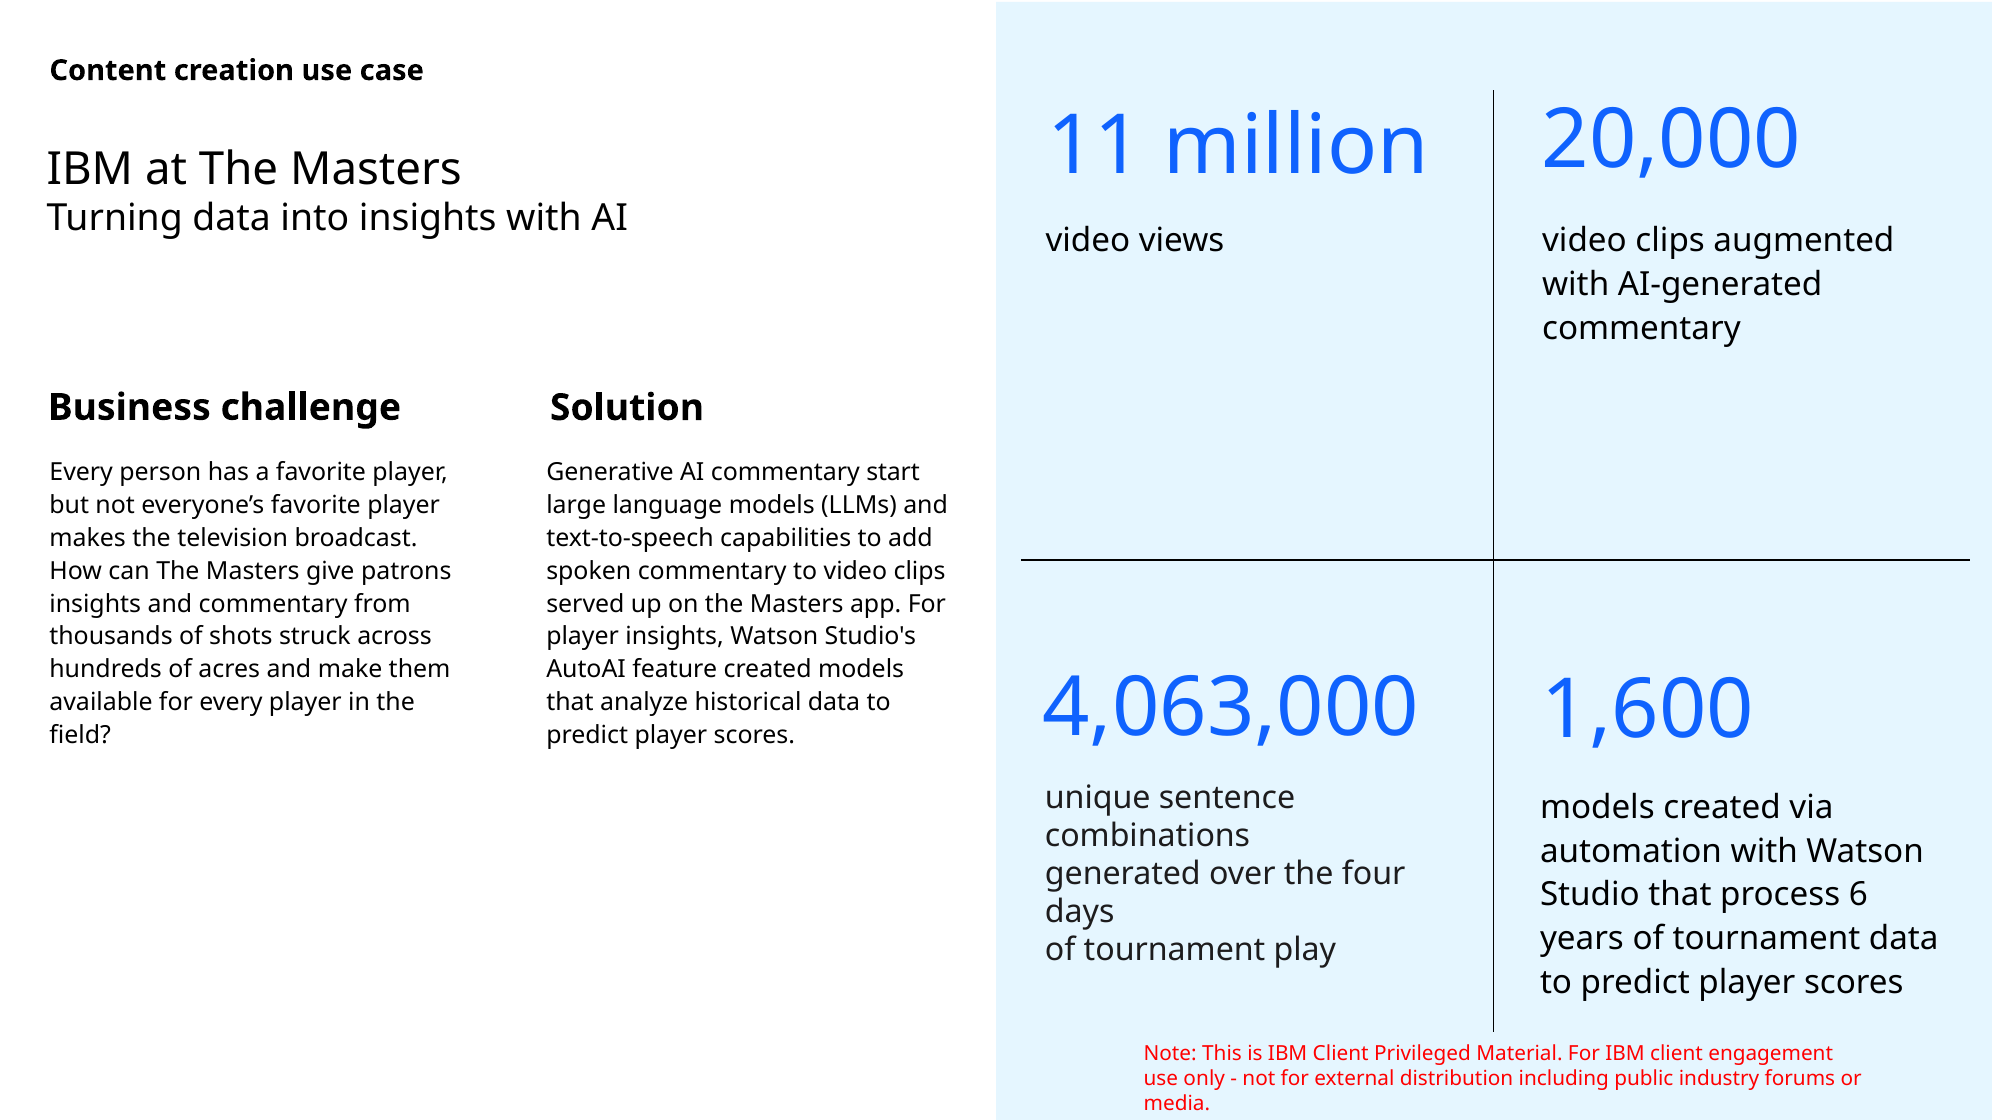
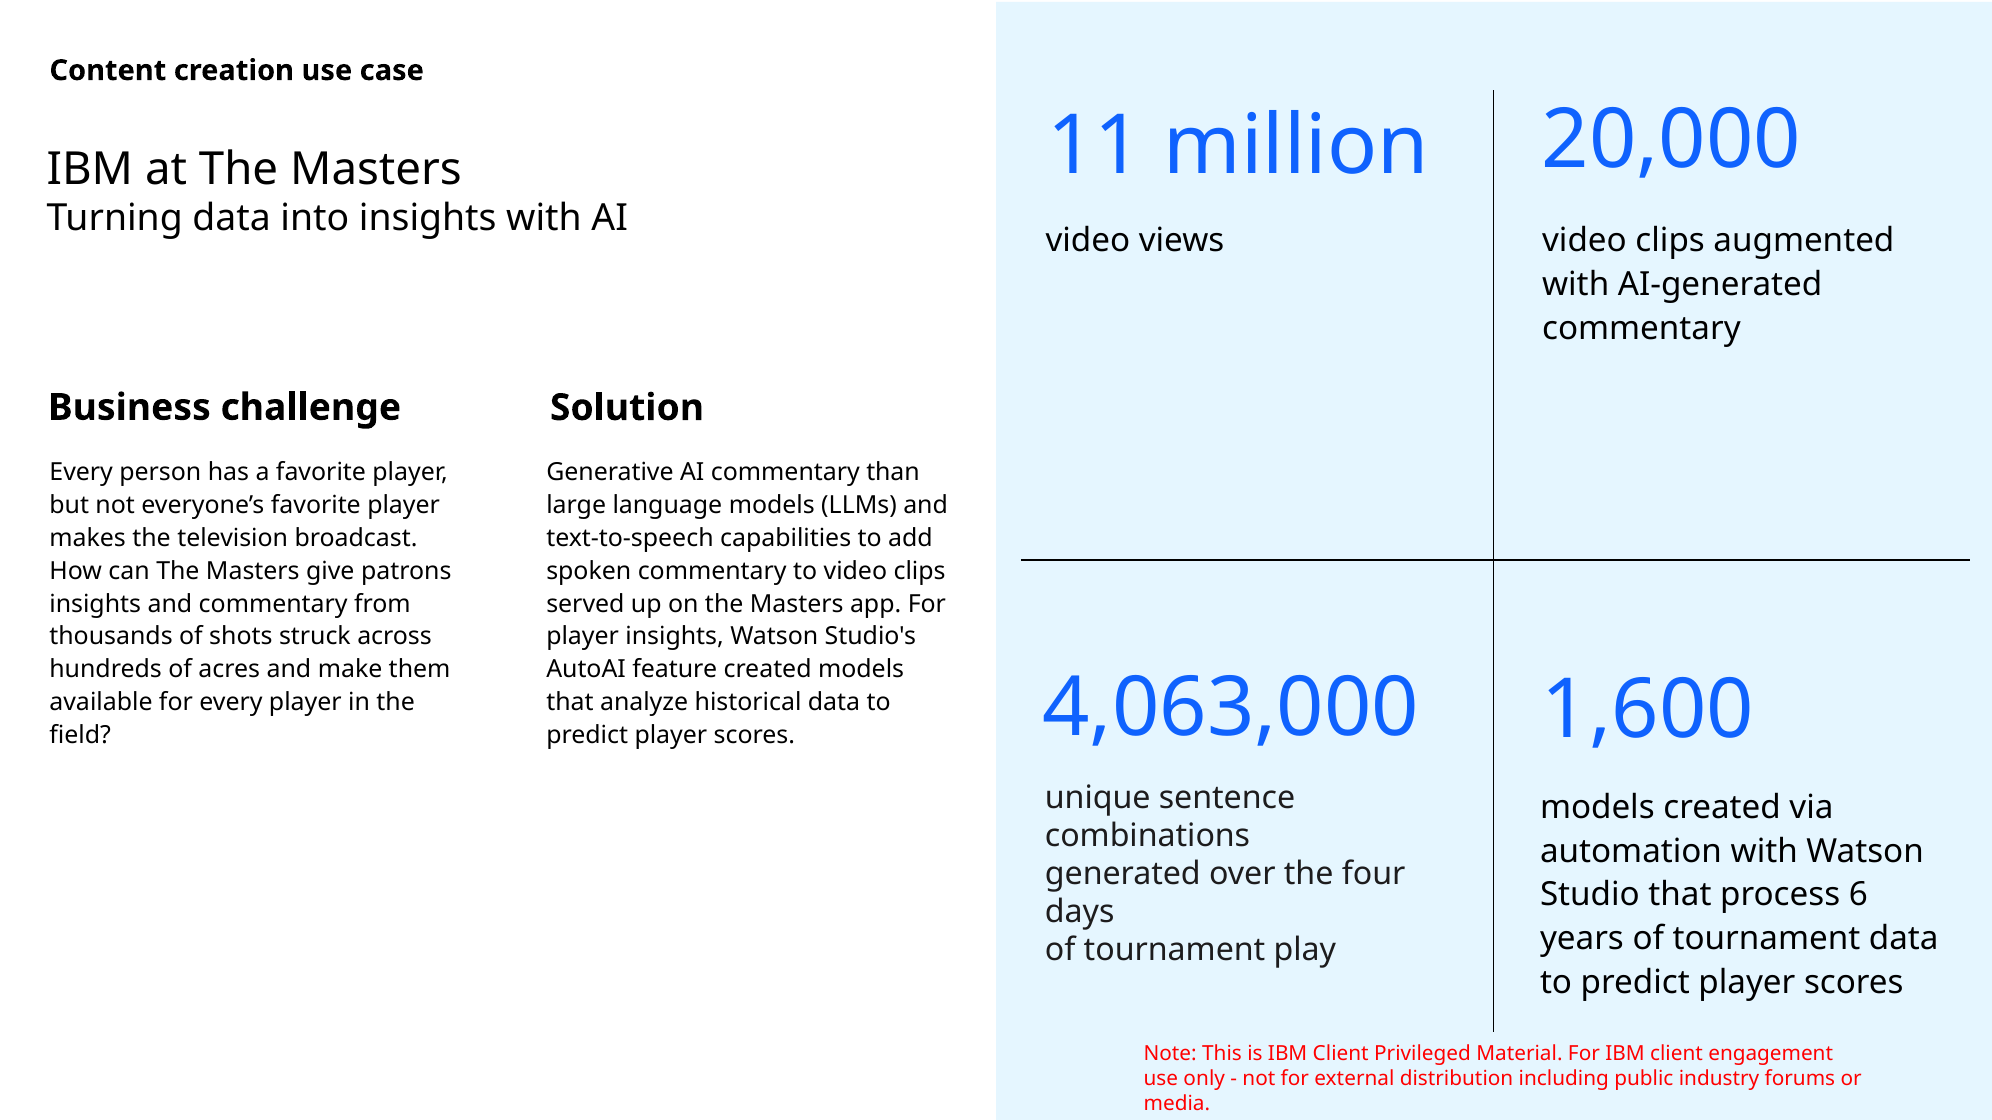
start: start -> than (893, 473)
